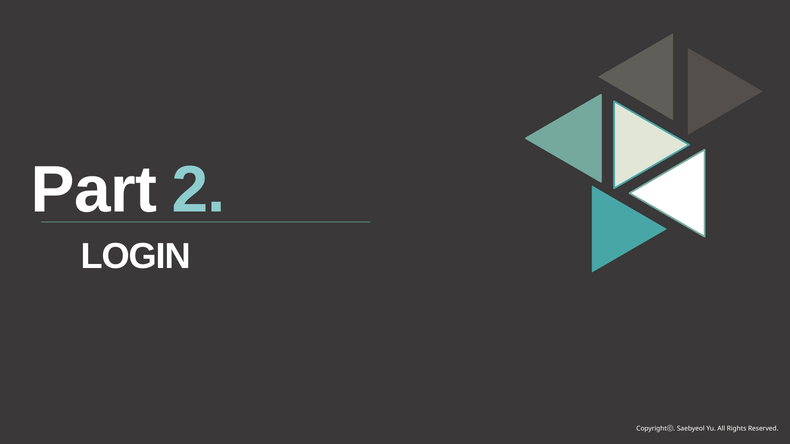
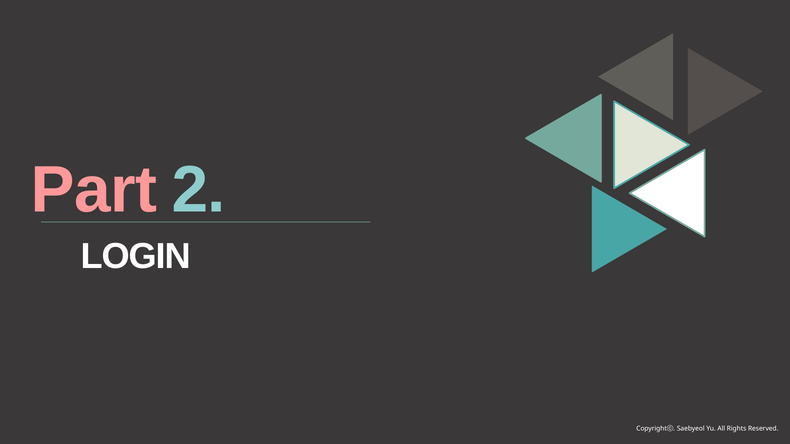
Part colour: white -> pink (94, 190)
